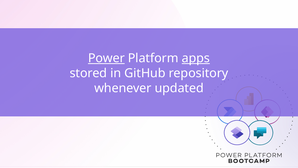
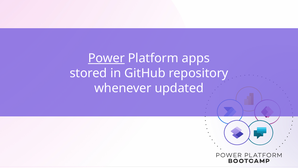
apps underline: present -> none (196, 58)
